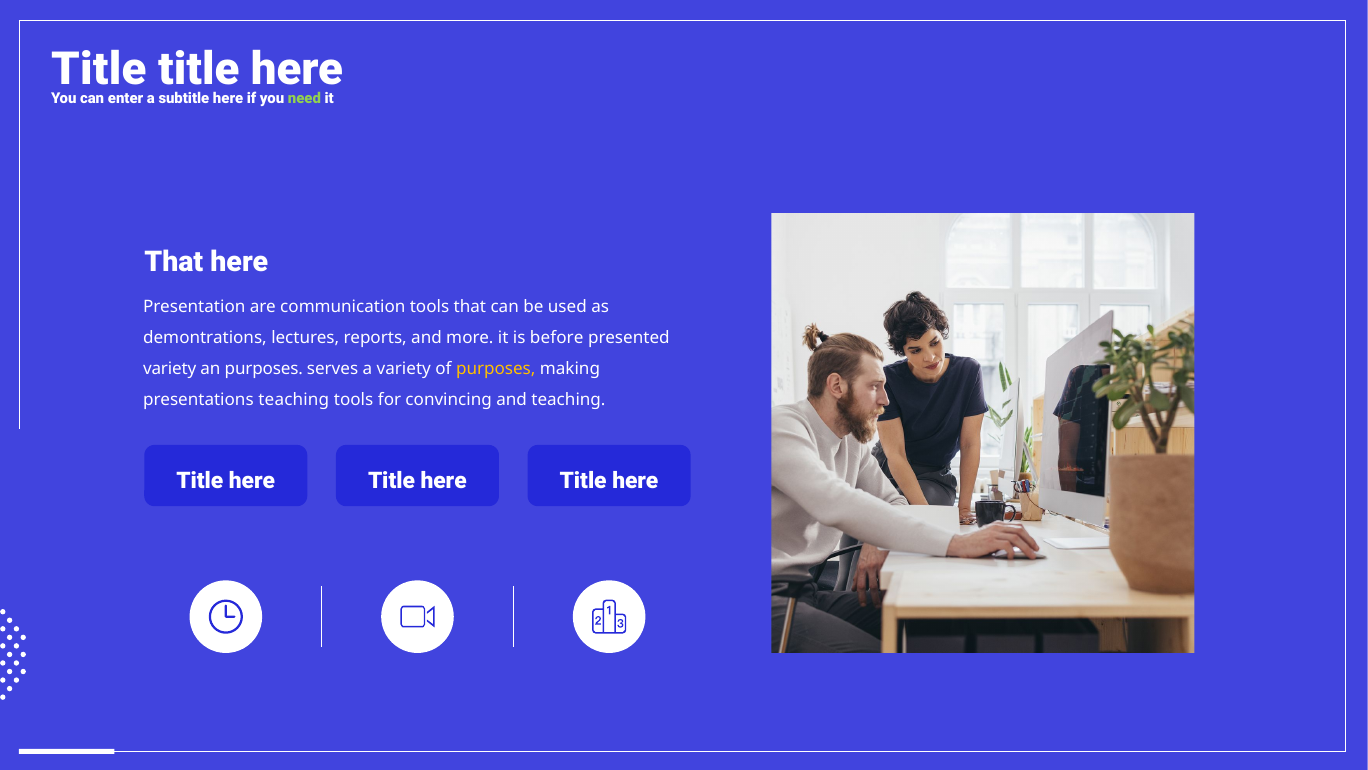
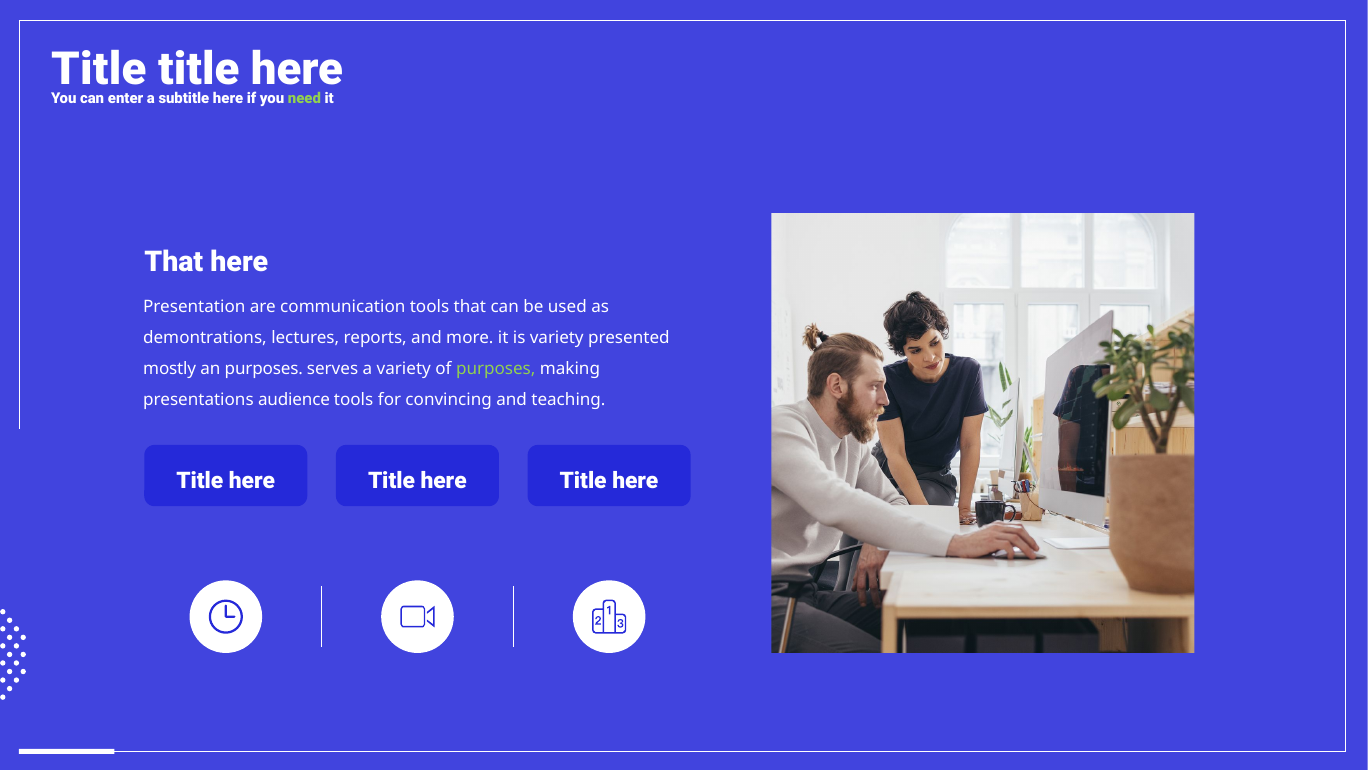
is before: before -> variety (557, 338)
variety: variety -> mostly (170, 368)
purposes colour: yellow -> light green (496, 368)
presentations teaching: teaching -> audience (294, 399)
